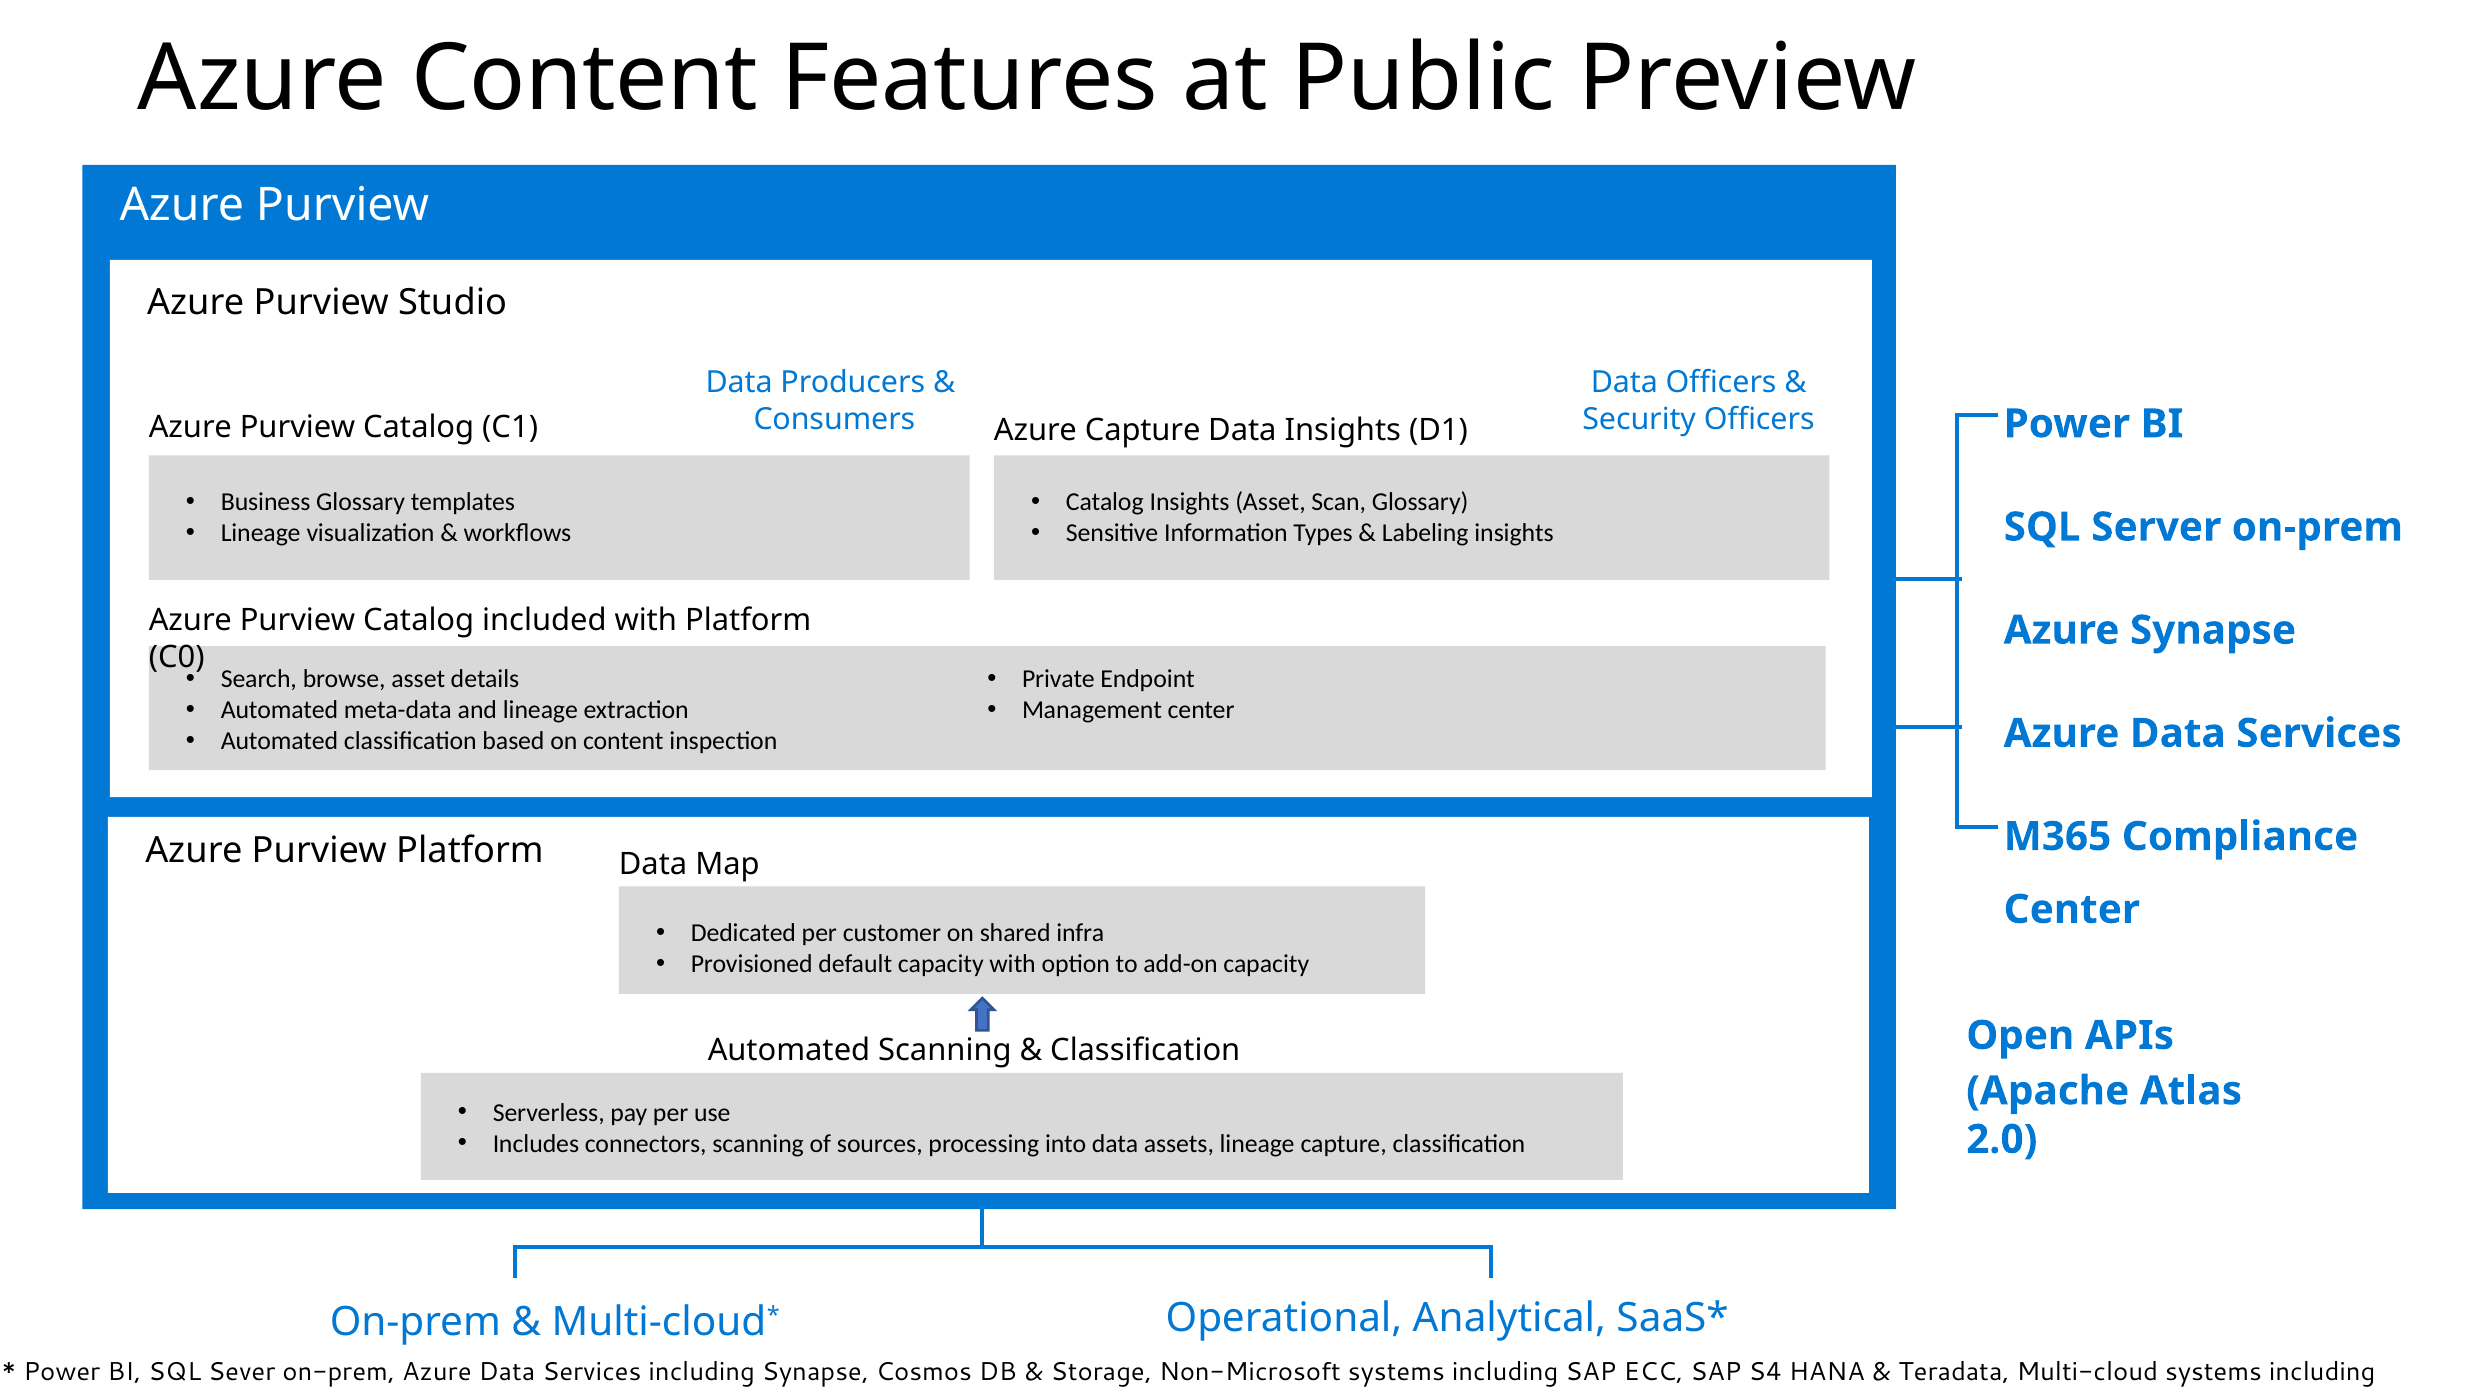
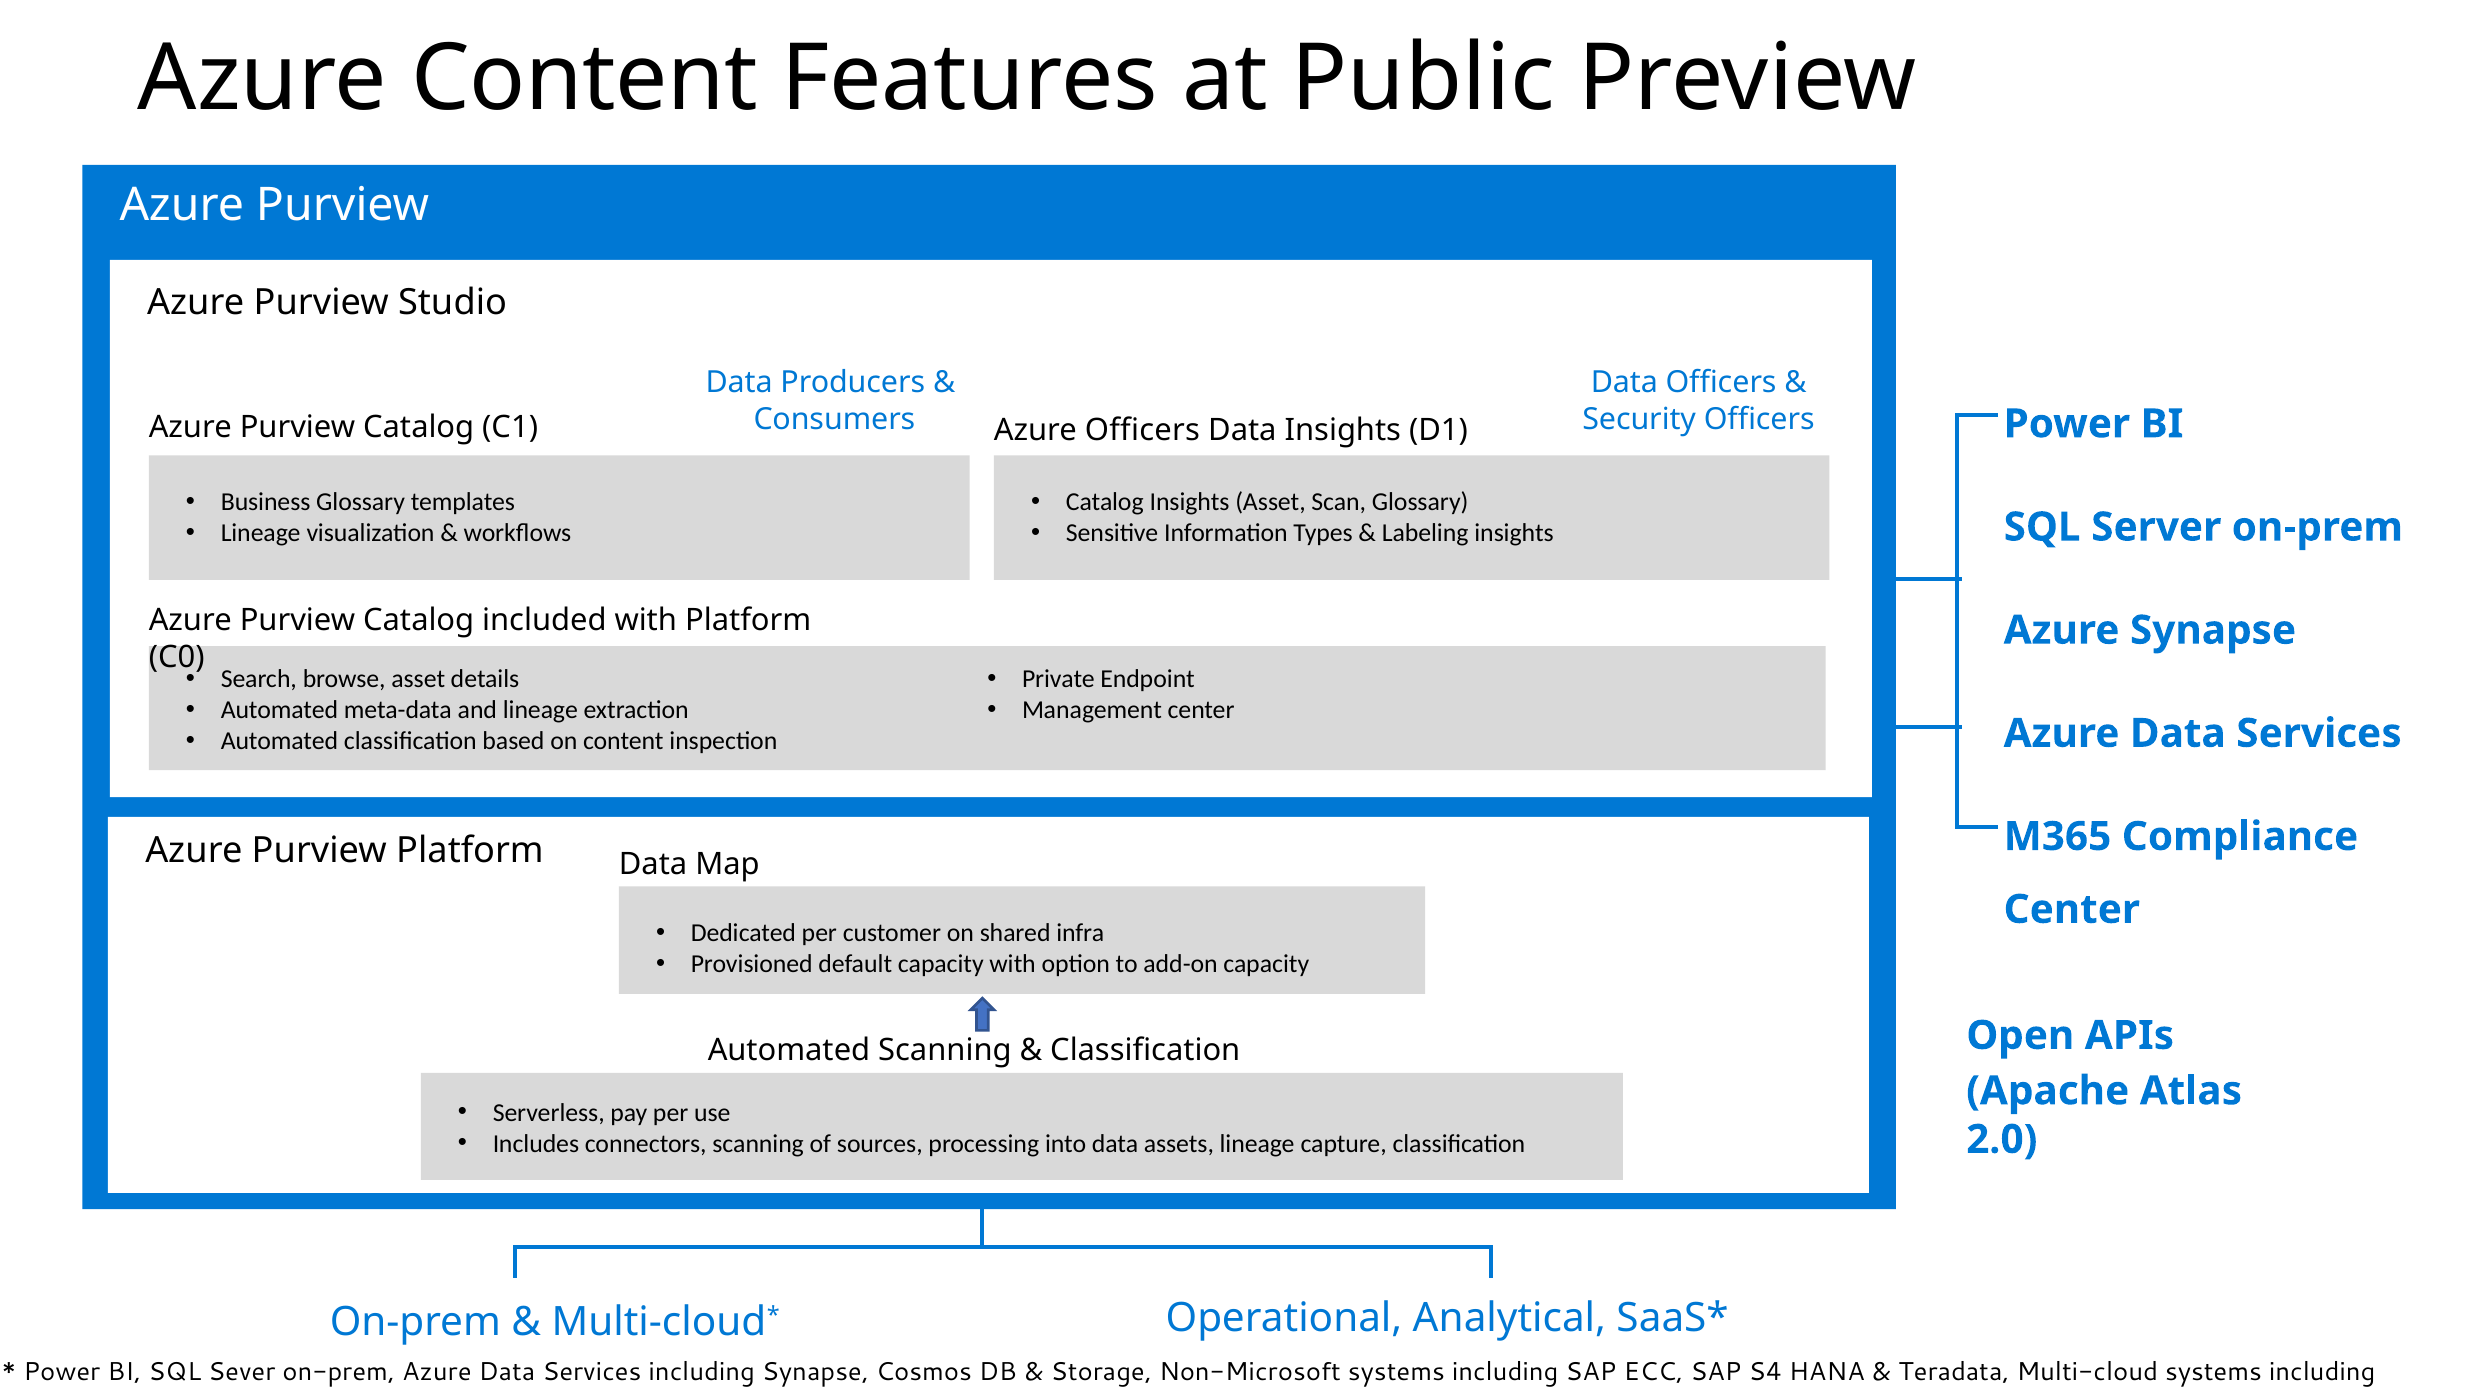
Azure Capture: Capture -> Officers (1142, 431)
